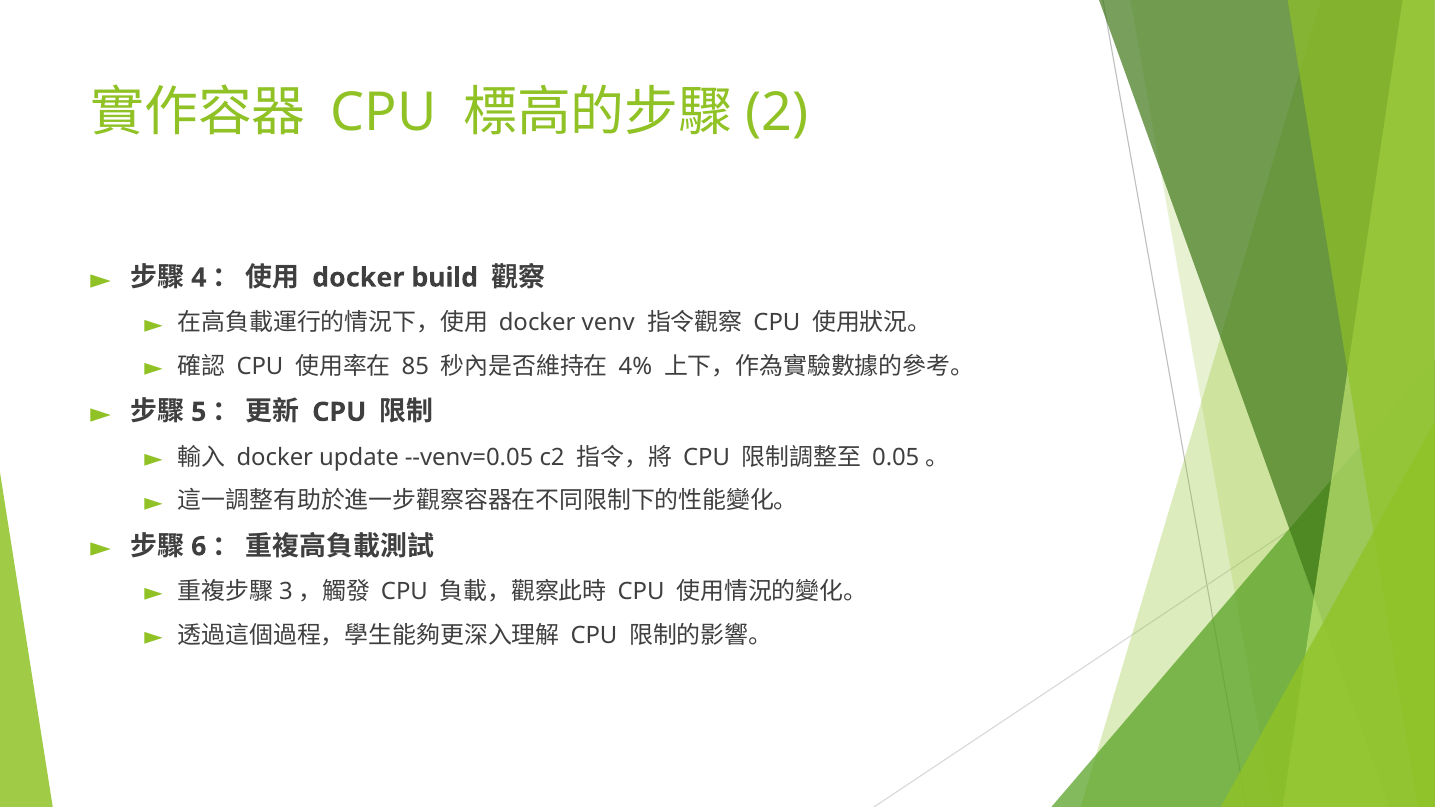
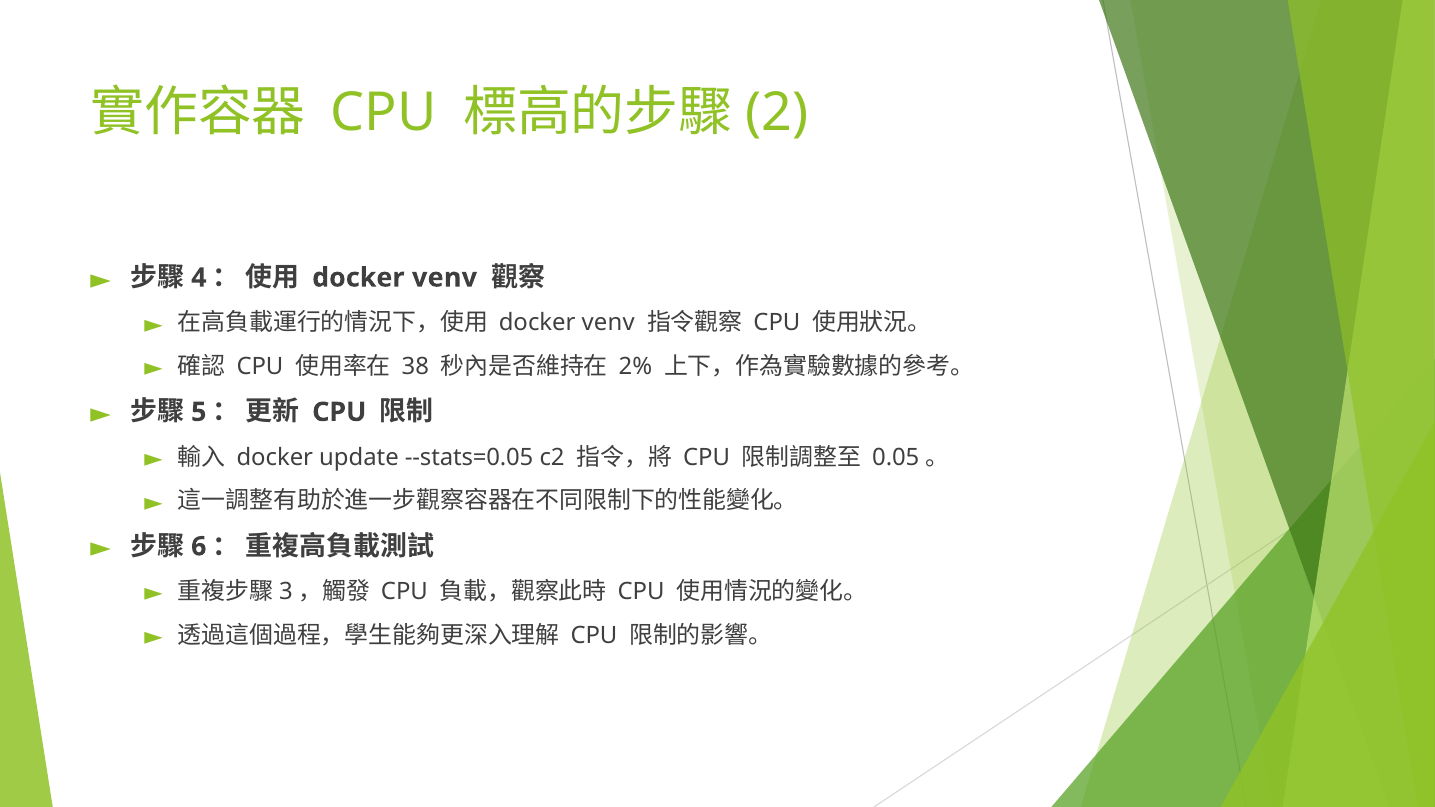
build: build -> venv (445, 278)
85: 85 -> 38 (415, 367)
4%: 4% -> 2% (635, 367)
--venv=0.05: --venv=0.05 -> --stats=0.05 (469, 457)
